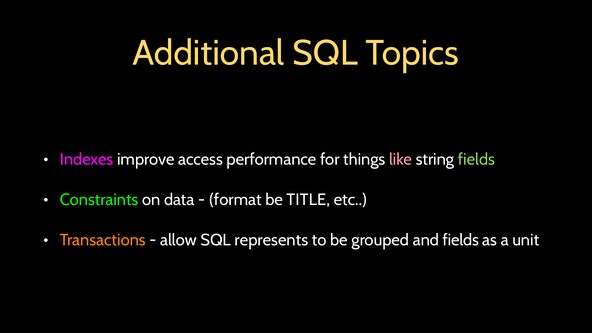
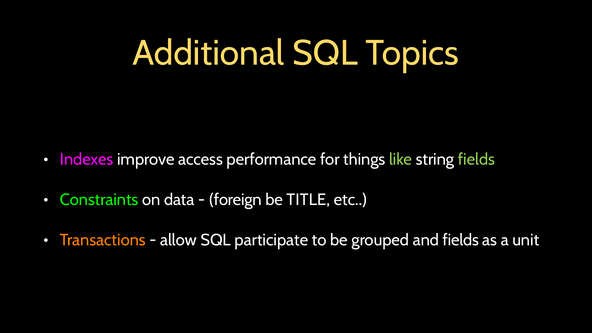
like colour: pink -> light green (401, 159)
format: format -> foreign (235, 200)
represents: represents -> participate (271, 240)
